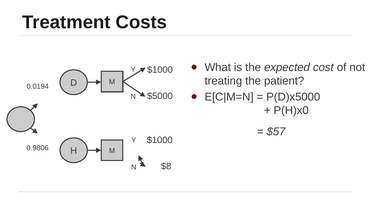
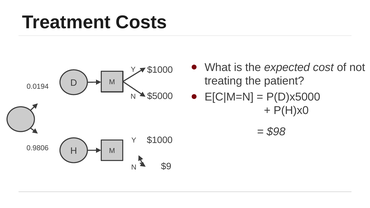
$57: $57 -> $98 (276, 132)
$8: $8 -> $9 (166, 166)
